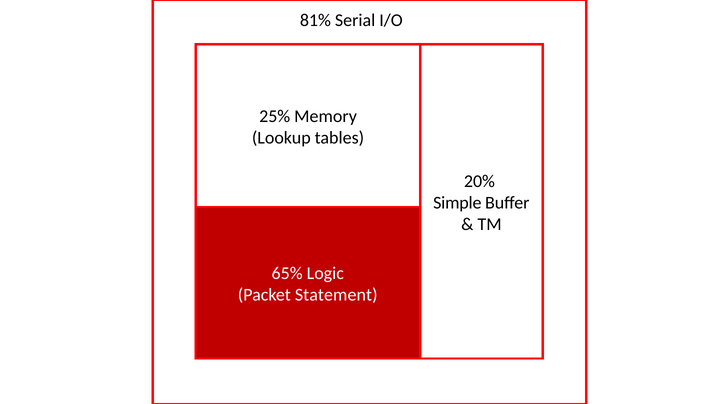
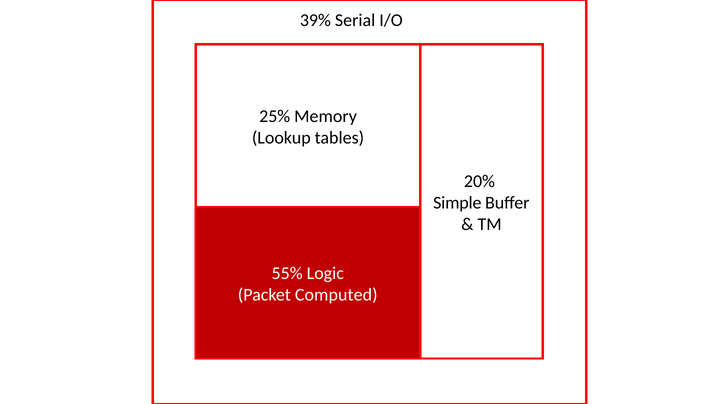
81%: 81% -> 39% (315, 20)
65%: 65% -> 55% (287, 274)
Statement: Statement -> Computed (336, 295)
